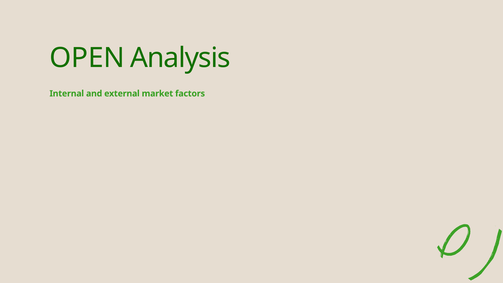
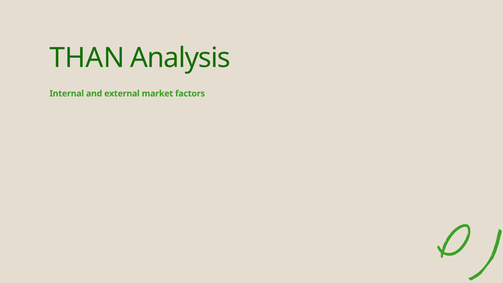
OPEN: OPEN -> THAN (87, 58)
